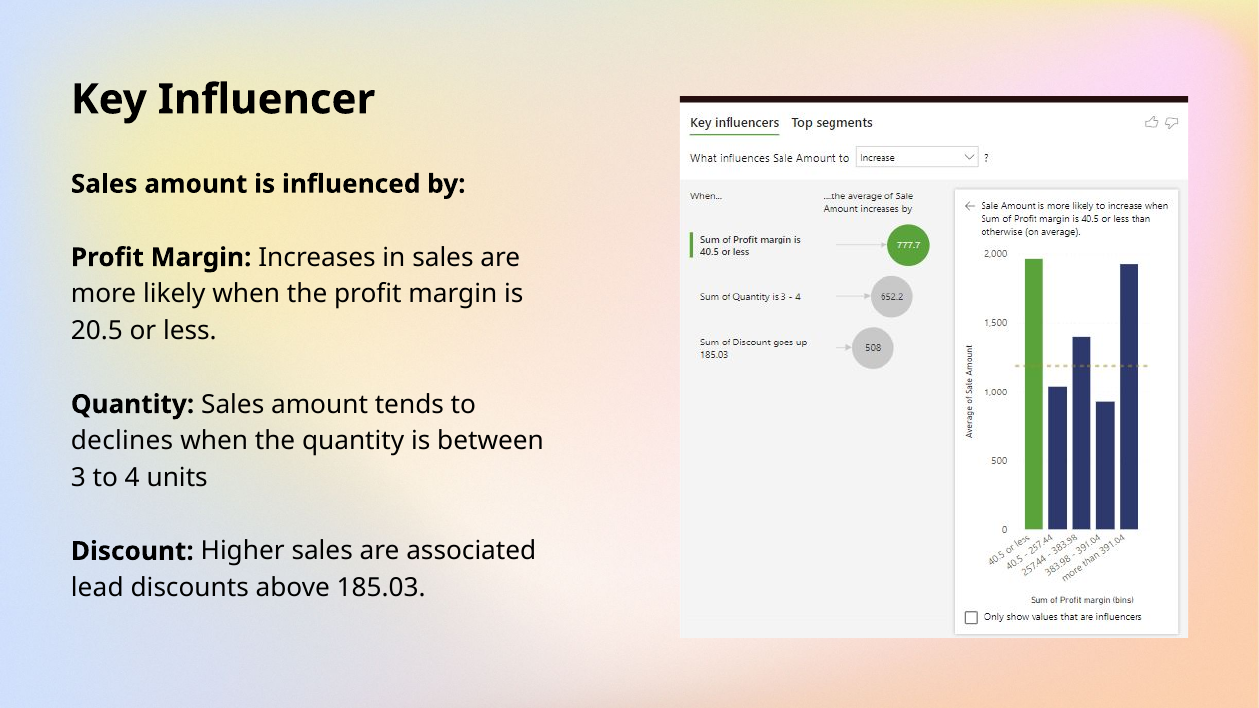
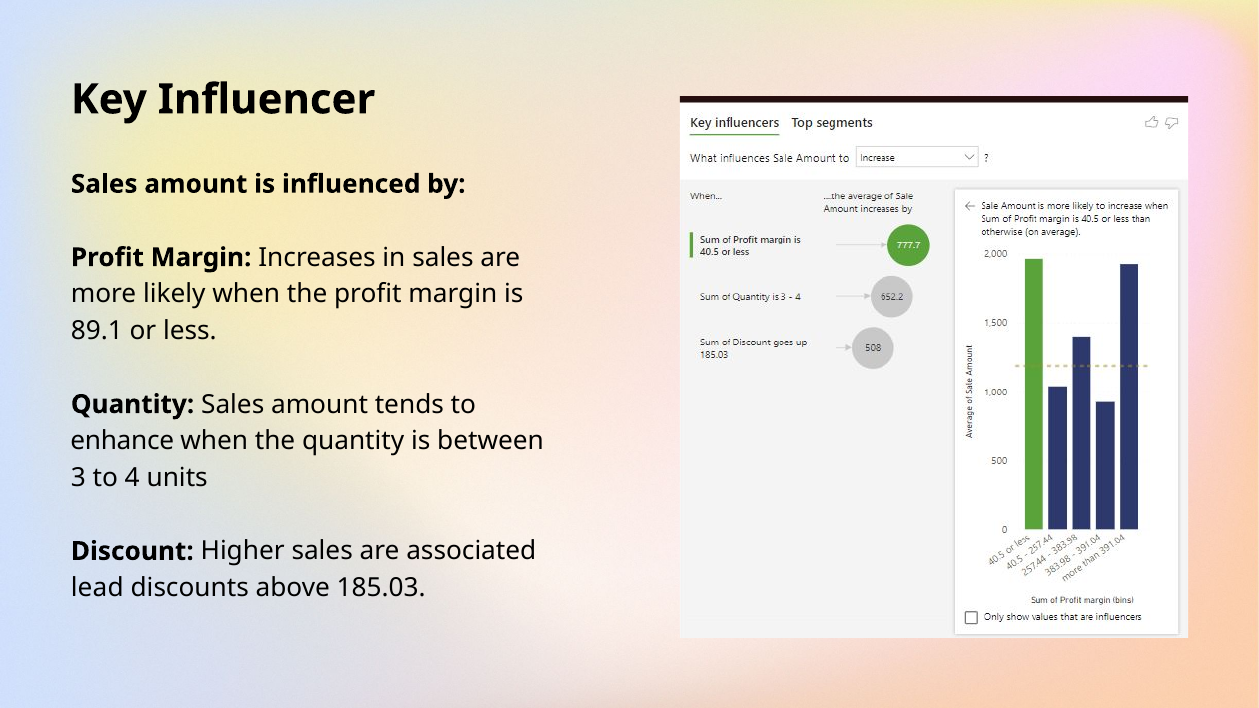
20.5: 20.5 -> 89.1 (97, 331)
declines: declines -> enhance (122, 441)
